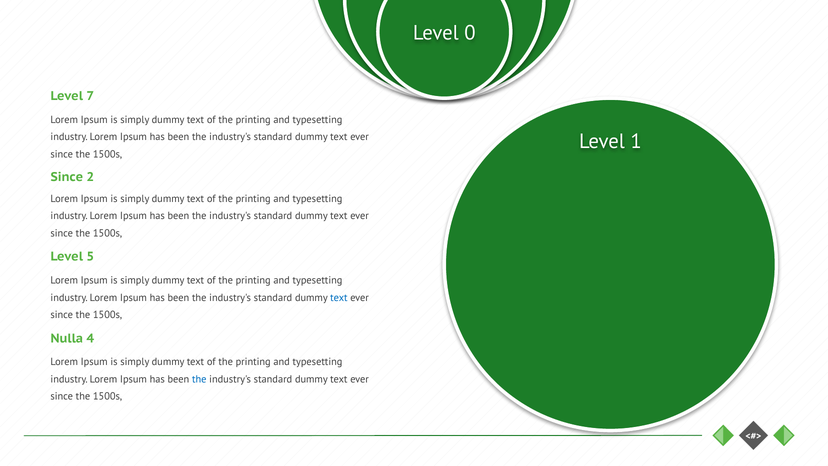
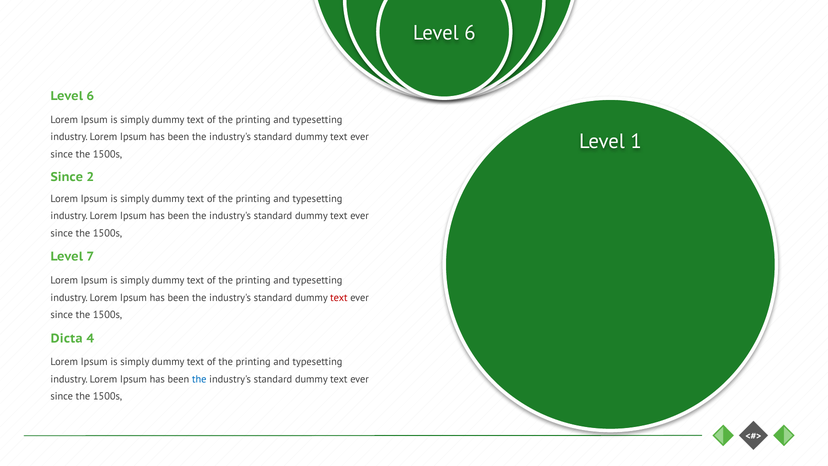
0: 0 -> 6 (470, 33)
7: 7 -> 6 (90, 96)
5: 5 -> 7 (90, 257)
text colour: blue -> red (339, 297)
Nulla: Nulla -> Dicta (67, 338)
